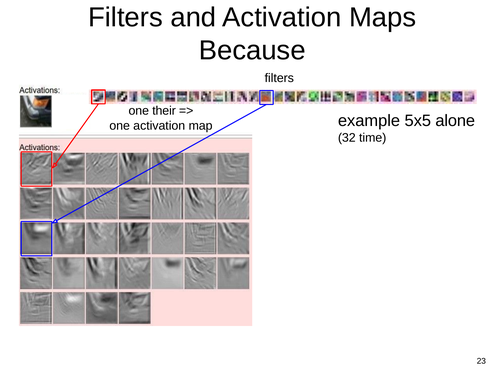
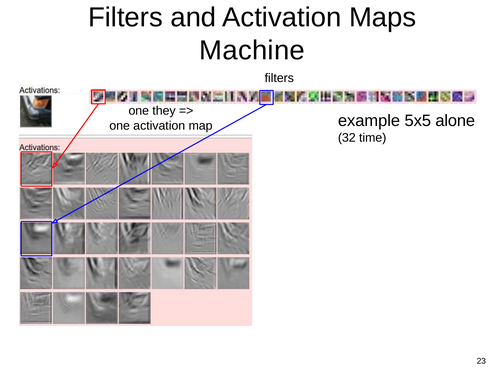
Because: Because -> Machine (252, 50)
their: their -> they (164, 111)
